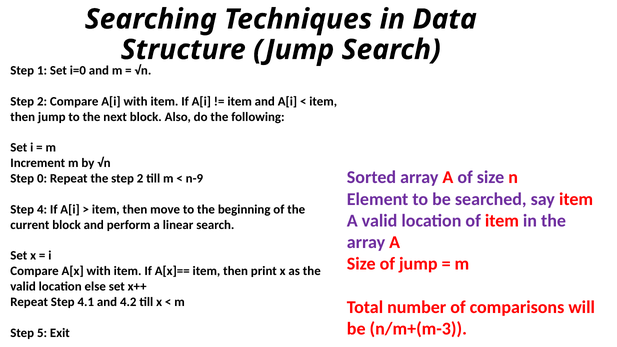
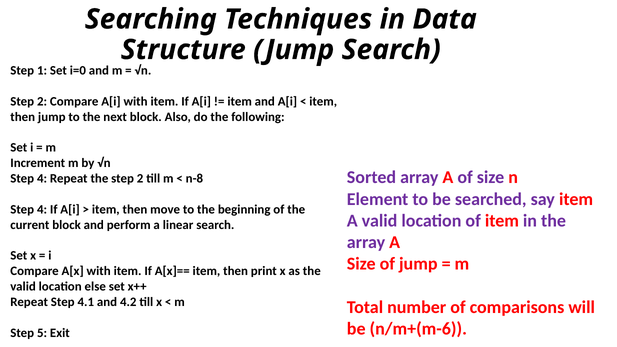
0: 0 -> 4 (42, 179)
n-9: n-9 -> n-8 (194, 179)
n/m+(m-3: n/m+(m-3 -> n/m+(m-6 (418, 329)
